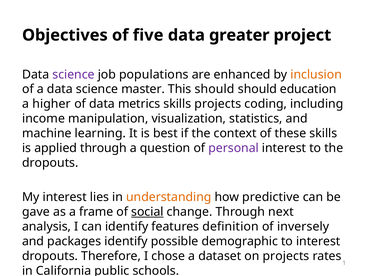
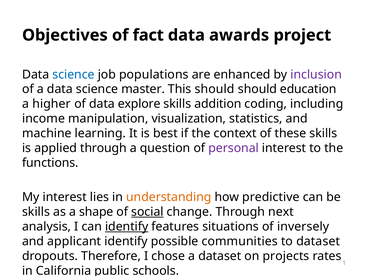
five: five -> fact (148, 35)
greater: greater -> awards (239, 35)
science colour: purple -> blue (74, 74)
inclusion colour: orange -> purple (316, 74)
metrics: metrics -> explore (139, 104)
skills projects: projects -> addition (218, 104)
dropouts: dropouts -> functions (50, 163)
gave: gave -> skills (36, 212)
frame: frame -> shape (96, 212)
identify underline: none -> present (127, 227)
definition: definition -> situations (231, 227)
packages: packages -> applicant (74, 241)
demographic: demographic -> communities (240, 241)
to interest: interest -> dataset (318, 241)
